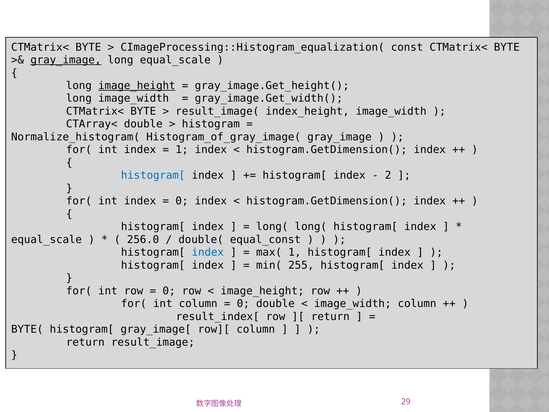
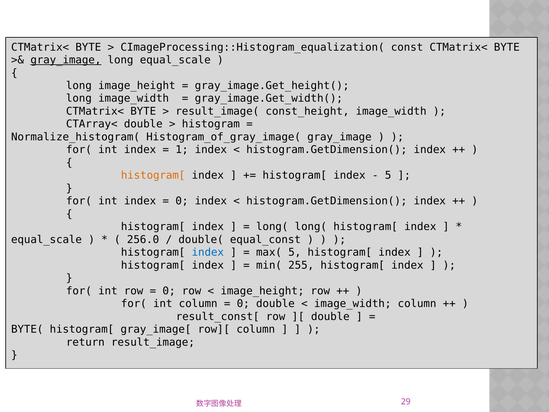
image_height underline: present -> none (137, 86)
index_height: index_height -> const_height (307, 111)
histogram[ colour: blue -> orange (153, 175)
2: 2 -> 5 (388, 175)
max( 1: 1 -> 5 (295, 252)
result_index[: result_index[ -> result_const[ (218, 316)
return: return -> double (330, 316)
